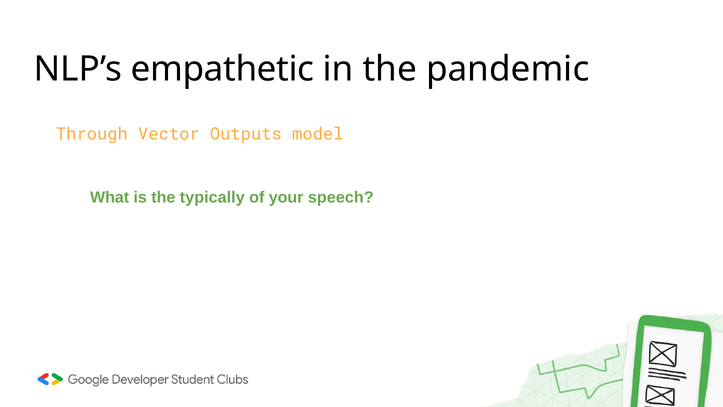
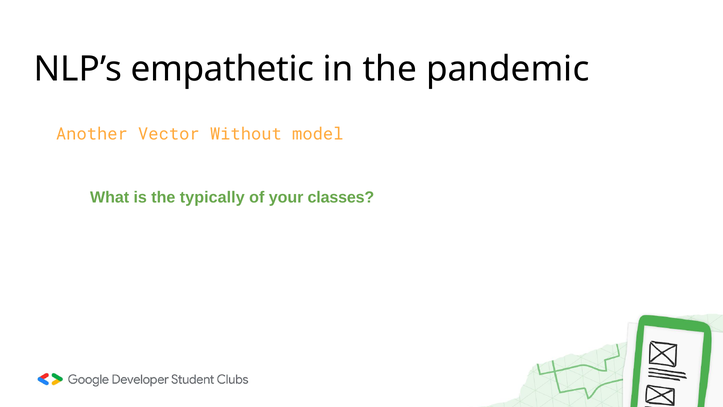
Through: Through -> Another (92, 134)
Outputs: Outputs -> Without (246, 134)
speech: speech -> classes (341, 197)
